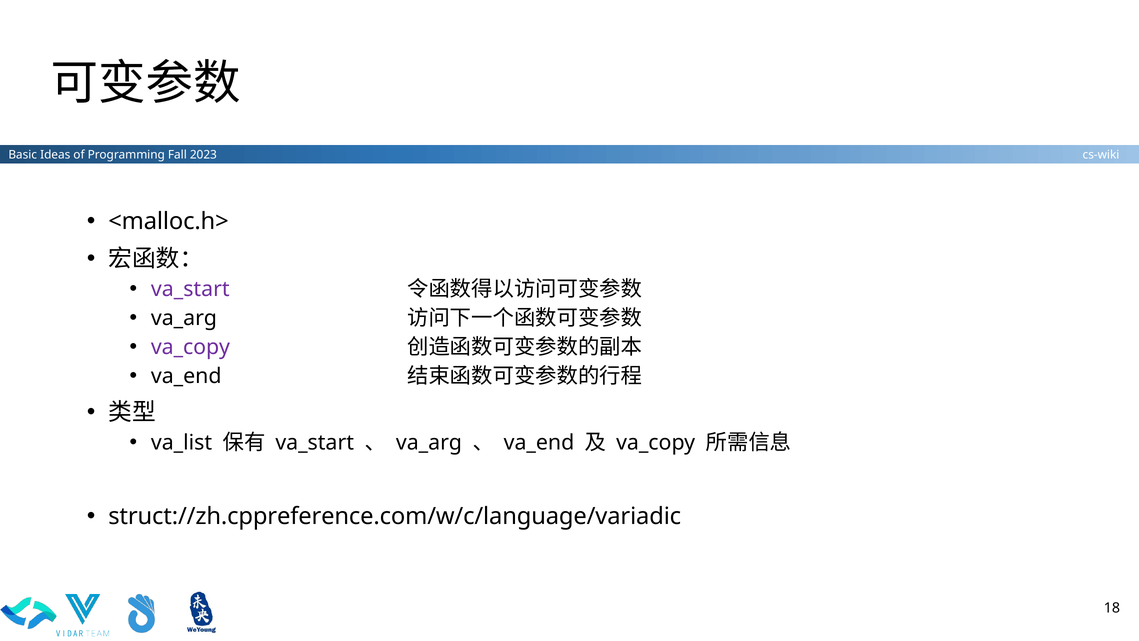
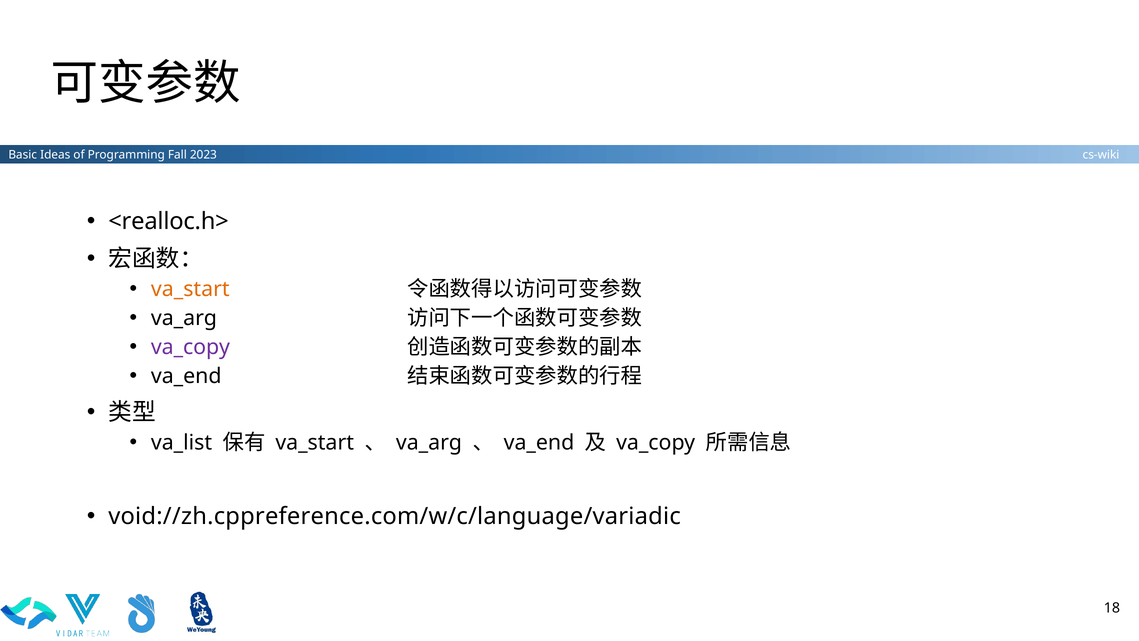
<malloc.h>: <malloc.h> -> <realloc.h> (169, 221)
va_start colour: purple -> orange (190, 289)
struct://zh.cppreference.com/w/c/language/variadic: struct://zh.cppreference.com/w/c/language/variadic -> void://zh.cppreference.com/w/c/language/variadic (395, 516)
